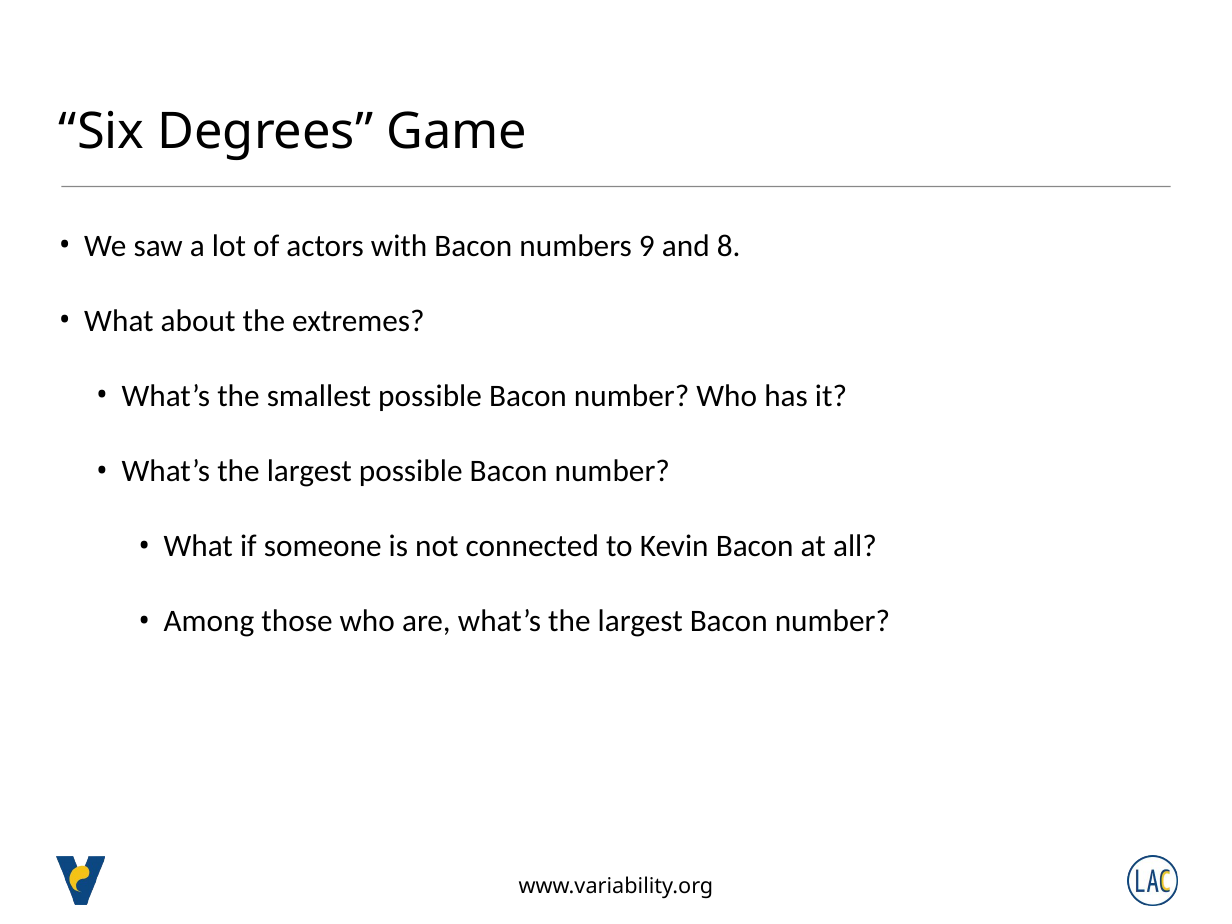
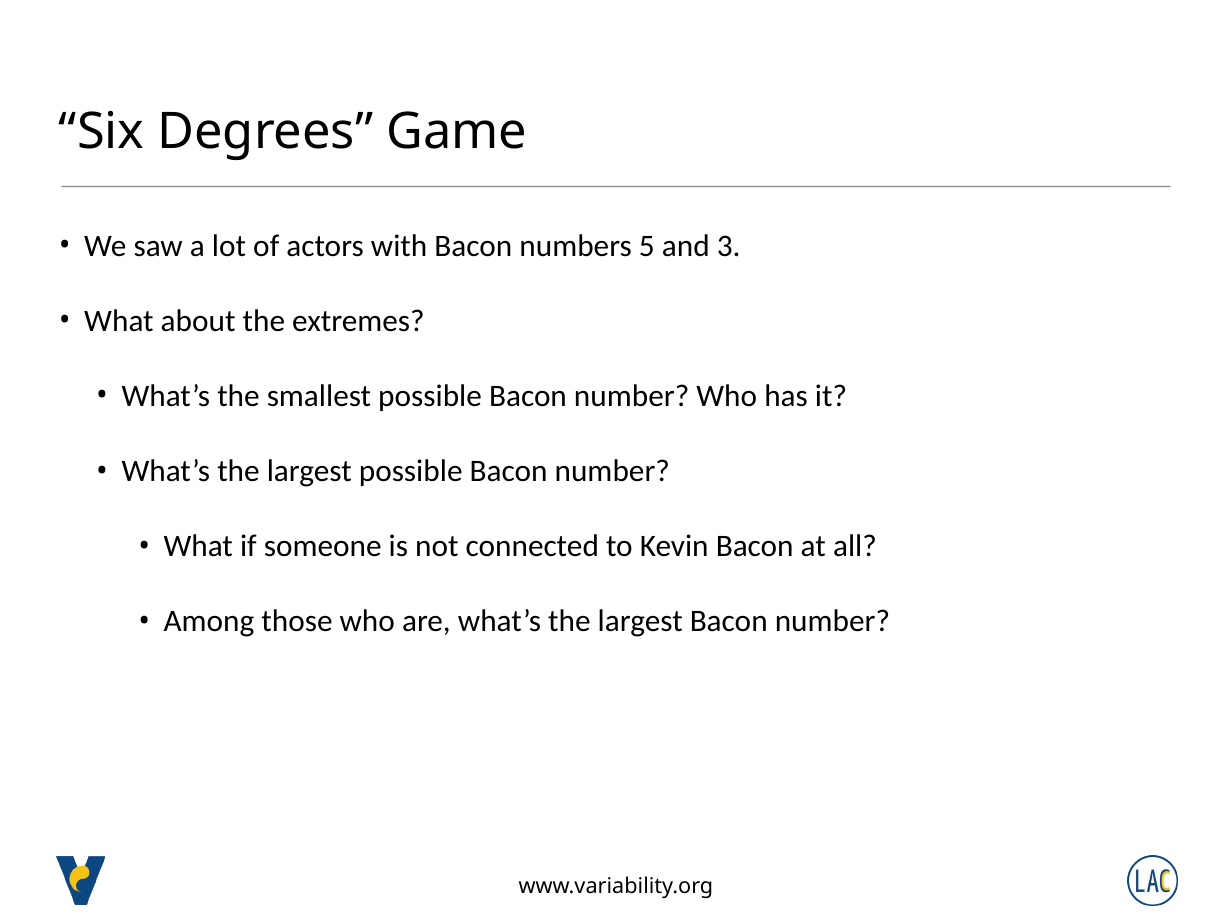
9: 9 -> 5 (647, 246)
8: 8 -> 3 (729, 246)
